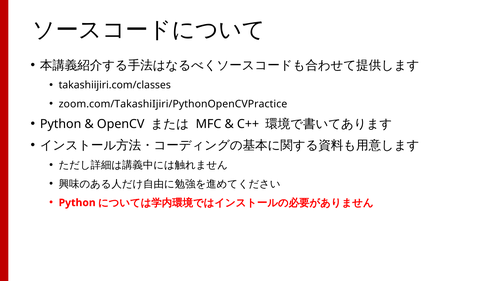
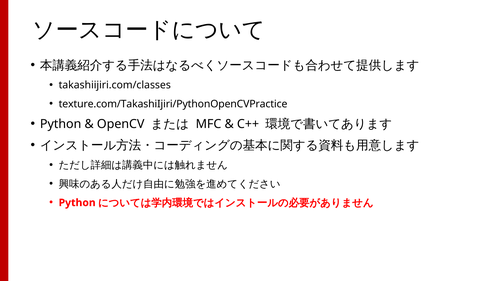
zoom.com/TakashiIjiri/PythonOpenCVPractice: zoom.com/TakashiIjiri/PythonOpenCVPractice -> texture.com/TakashiIjiri/PythonOpenCVPractice (173, 104)
